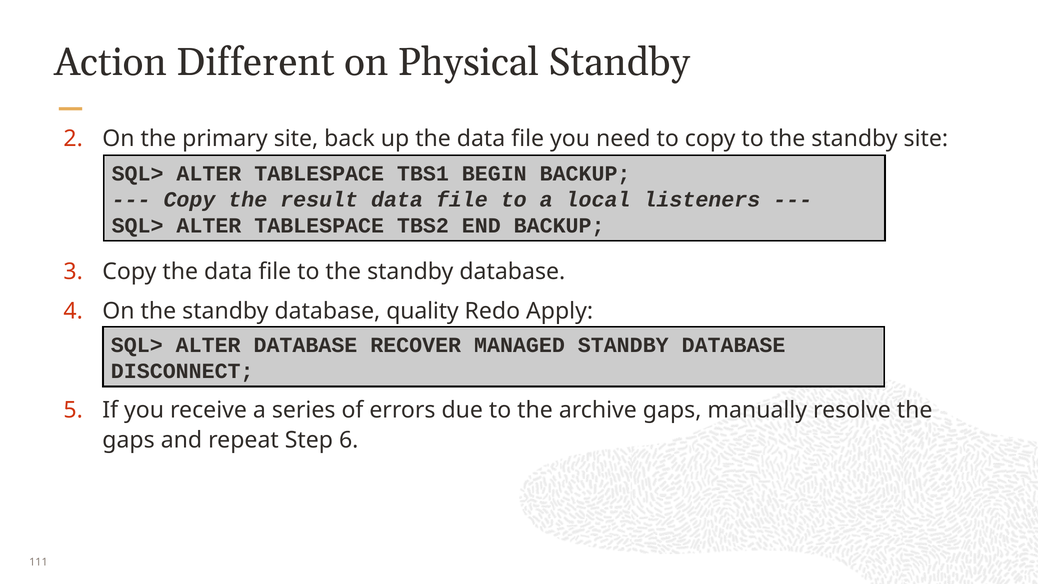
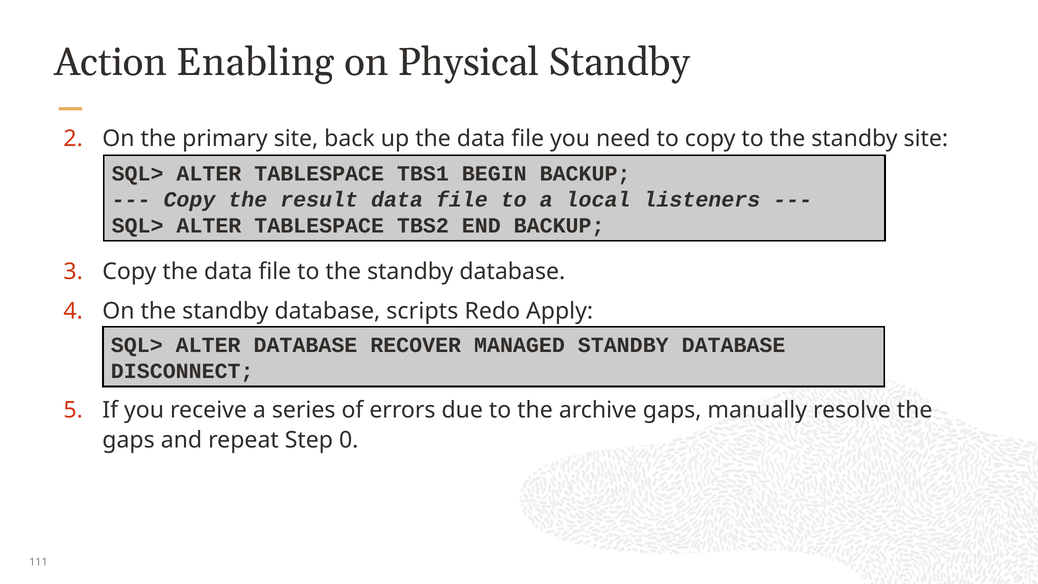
Different: Different -> Enabling (255, 63)
quality: quality -> scripts (422, 311)
6: 6 -> 0 (349, 440)
